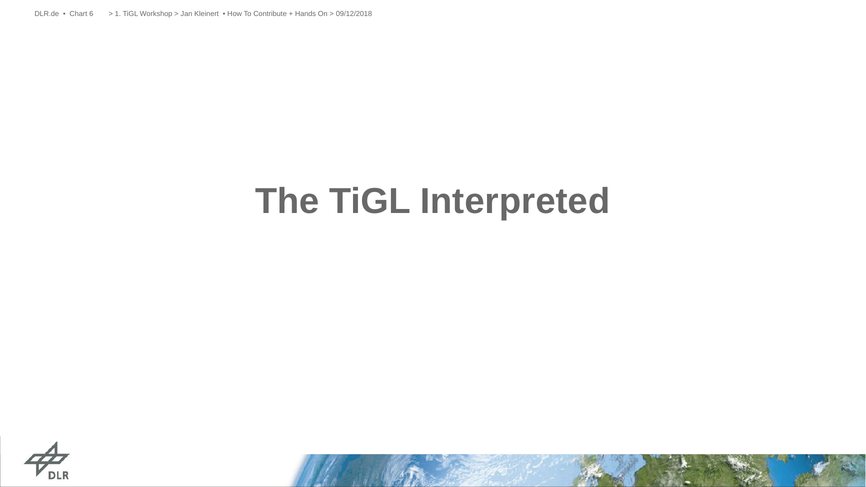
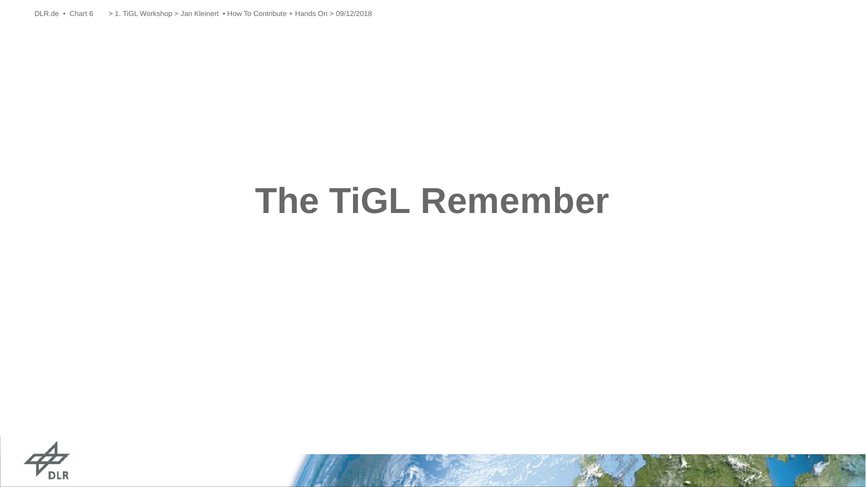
Interpreted: Interpreted -> Remember (515, 201)
